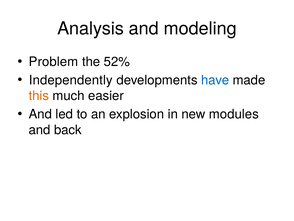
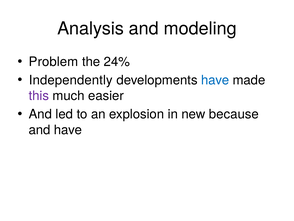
52%: 52% -> 24% (117, 62)
this colour: orange -> purple (39, 96)
modules: modules -> because (234, 114)
and back: back -> have (68, 130)
